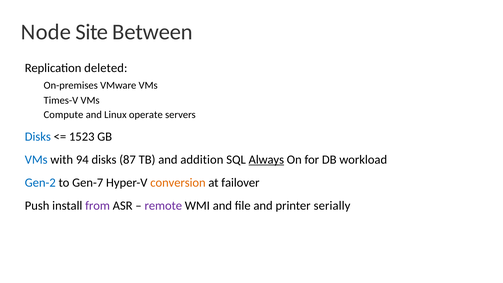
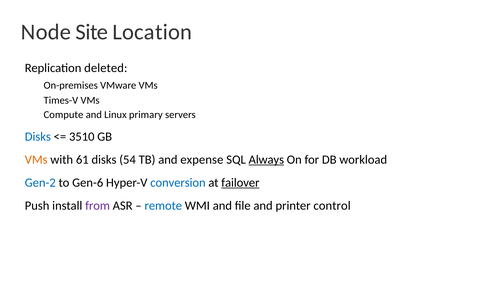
Between: Between -> Location (152, 32)
operate: operate -> primary (146, 115)
1523: 1523 -> 3510 (82, 137)
VMs colour: blue -> orange (36, 160)
94: 94 -> 61 (82, 160)
87: 87 -> 54 (128, 160)
addition: addition -> expense (202, 160)
Gen-7: Gen-7 -> Gen-6 (88, 183)
conversion colour: orange -> blue (178, 183)
failover underline: none -> present (240, 183)
remote colour: purple -> blue (163, 206)
serially: serially -> control (332, 206)
